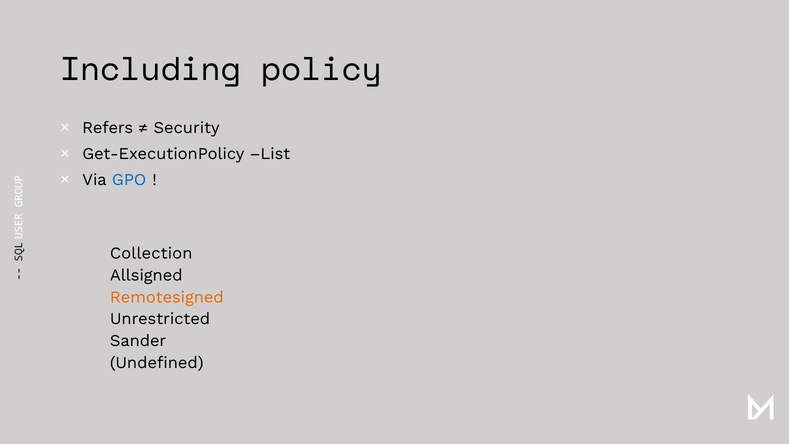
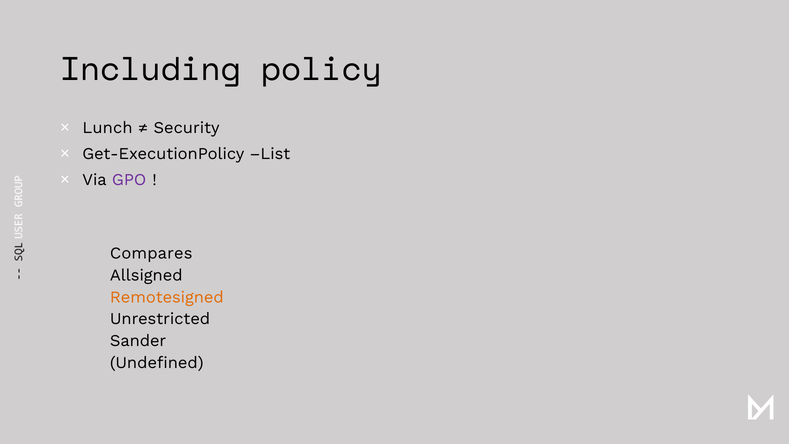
Refers: Refers -> Lunch (108, 128)
GPO colour: blue -> purple (129, 180)
Collection: Collection -> Compares (151, 253)
